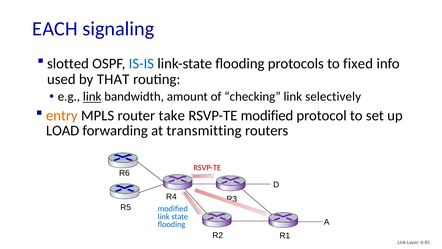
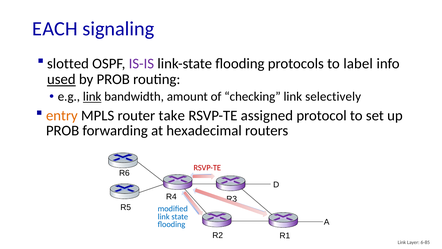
IS-IS colour: blue -> purple (141, 63)
fixed: fixed -> label (358, 63)
used underline: none -> present (61, 79)
by THAT: THAT -> PROB (113, 79)
RSVP-TE modified: modified -> assigned (267, 115)
LOAD: LOAD -> PROB (63, 130)
transmitting: transmitting -> hexadecimal (204, 130)
